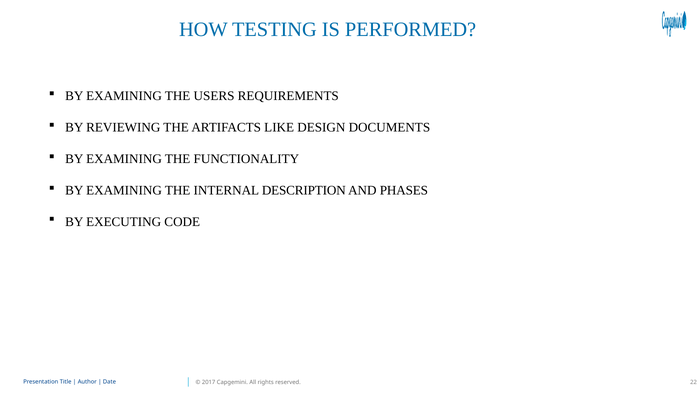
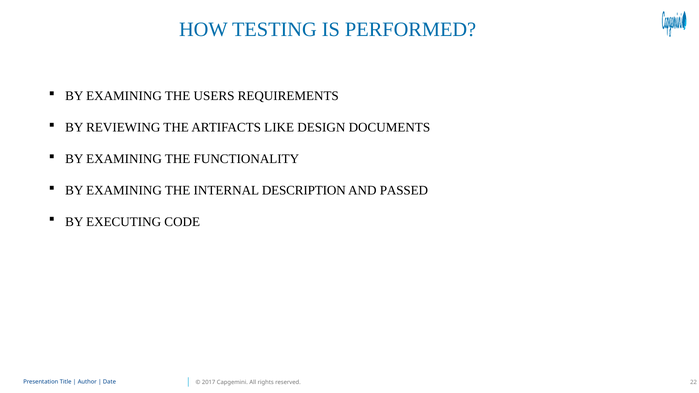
PHASES: PHASES -> PASSED (404, 190)
